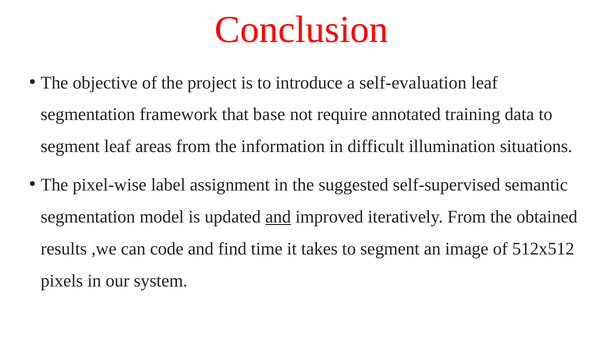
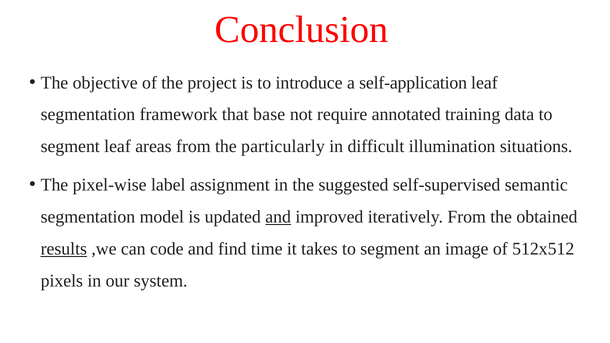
self-evaluation: self-evaluation -> self-application (413, 83)
information: information -> particularly (283, 147)
results underline: none -> present (64, 249)
